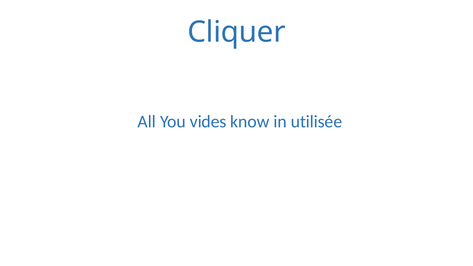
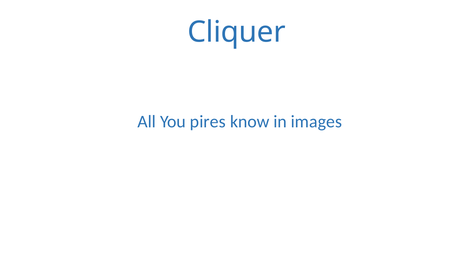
vides: vides -> pires (208, 122)
utilisée: utilisée -> images (316, 122)
